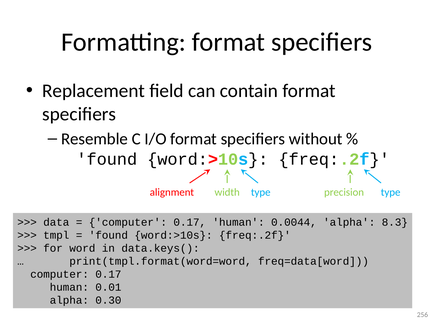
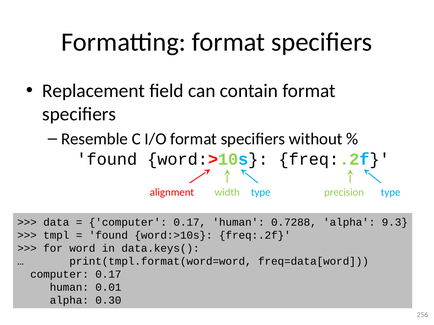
0.0044: 0.0044 -> 0.7288 (294, 223)
8.3: 8.3 -> 9.3 (395, 223)
